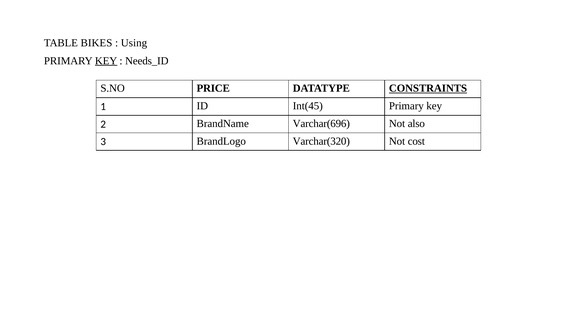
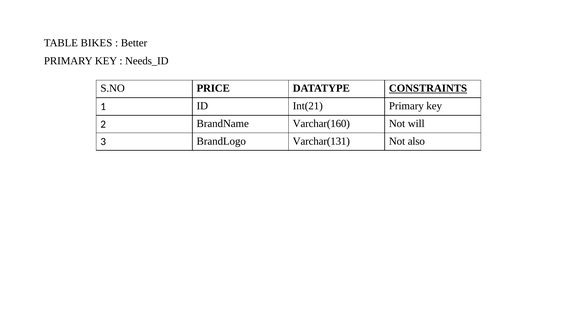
Using: Using -> Better (134, 43)
KEY underline: present -> none (106, 61)
Int(45: Int(45 -> Int(21 (308, 106)
Varchar(696: Varchar(696 -> Varchar(160 (321, 123)
also: also -> will (416, 123)
Varchar(320: Varchar(320 -> Varchar(131 (321, 141)
cost: cost -> also (416, 141)
